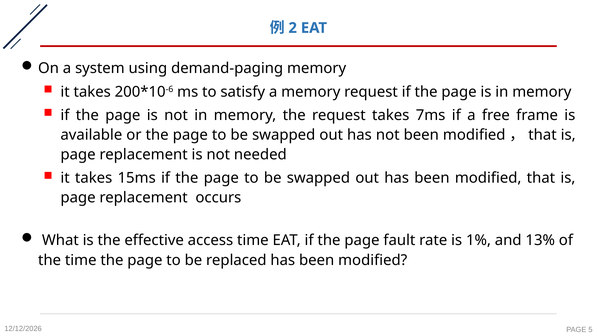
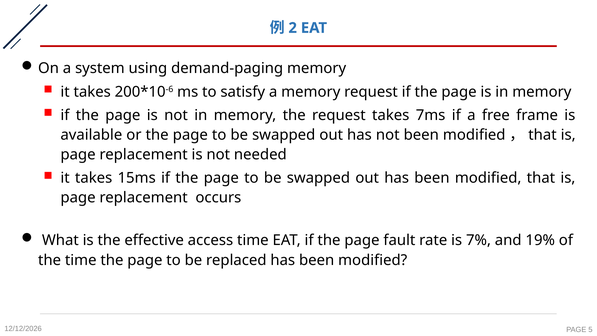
1%: 1% -> 7% (478, 240)
13%: 13% -> 19% (540, 240)
